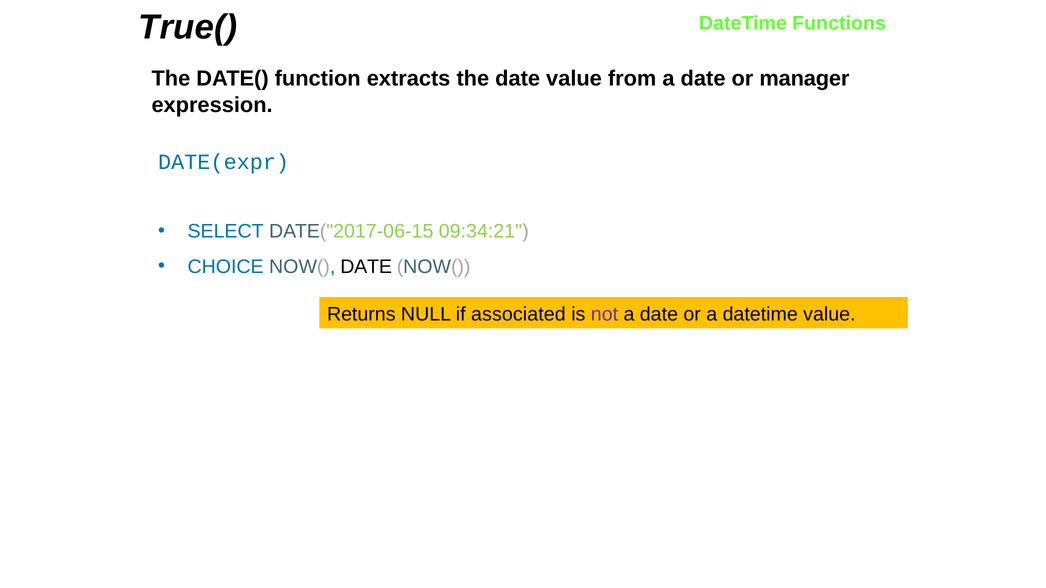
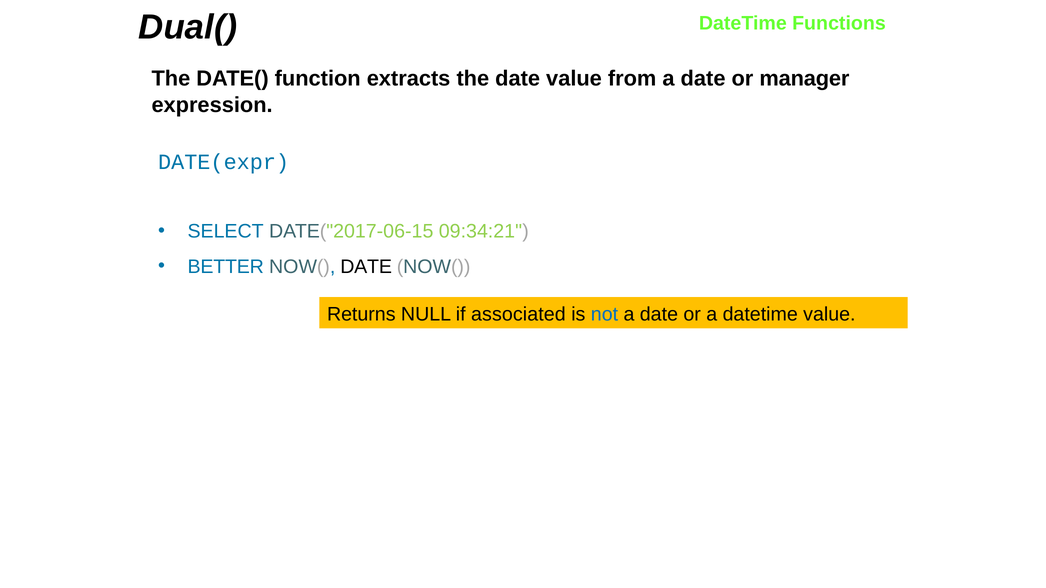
True(: True( -> Dual( (188, 27)
CHOICE: CHOICE -> BETTER (226, 267)
not colour: purple -> blue (604, 314)
